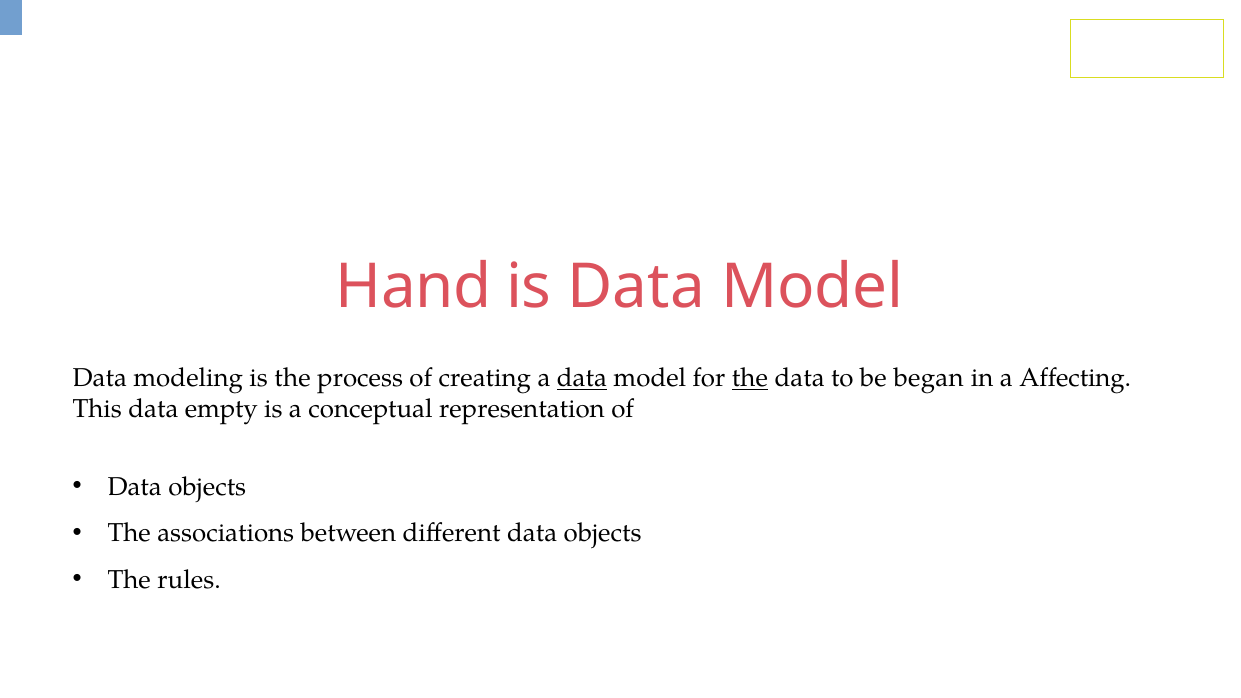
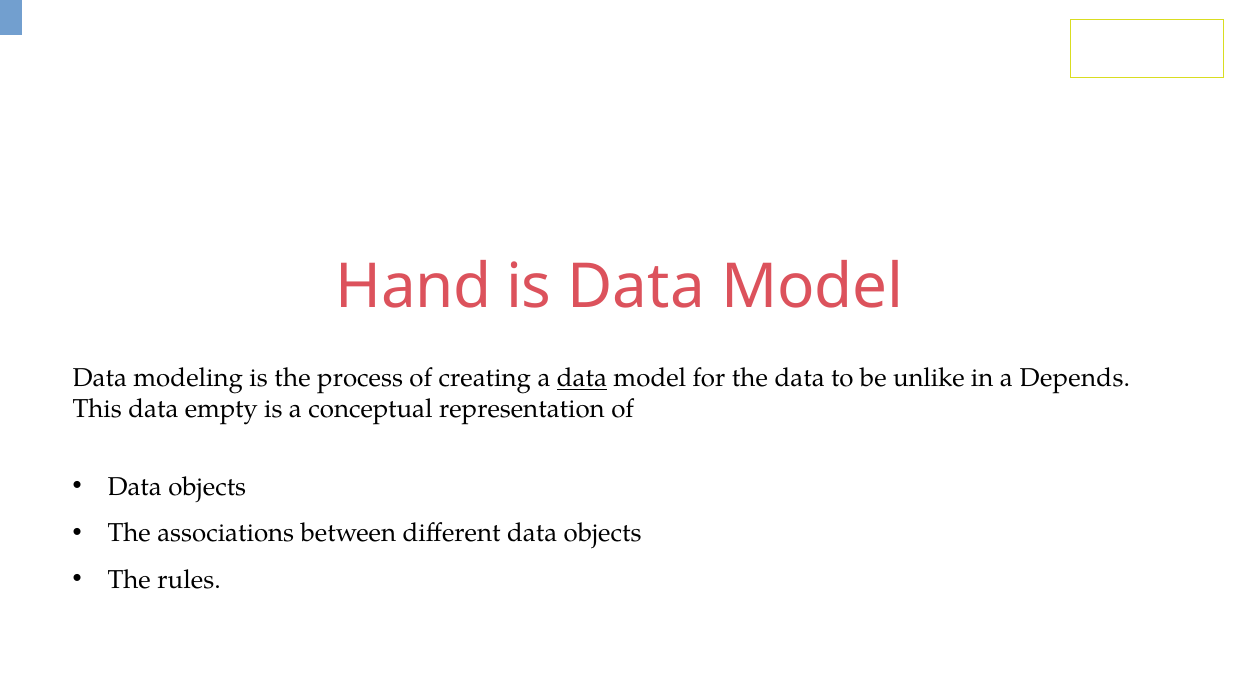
the underline: present -> none (750, 378)
began: began -> unlike (929, 378)
Affecting: Affecting -> Depends (1075, 378)
